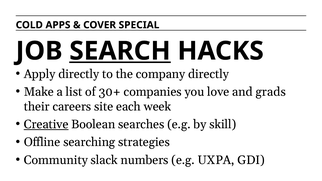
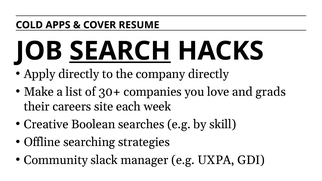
SPECIAL: SPECIAL -> RESUME (139, 25)
Creative underline: present -> none (46, 124)
numbers: numbers -> manager (145, 160)
